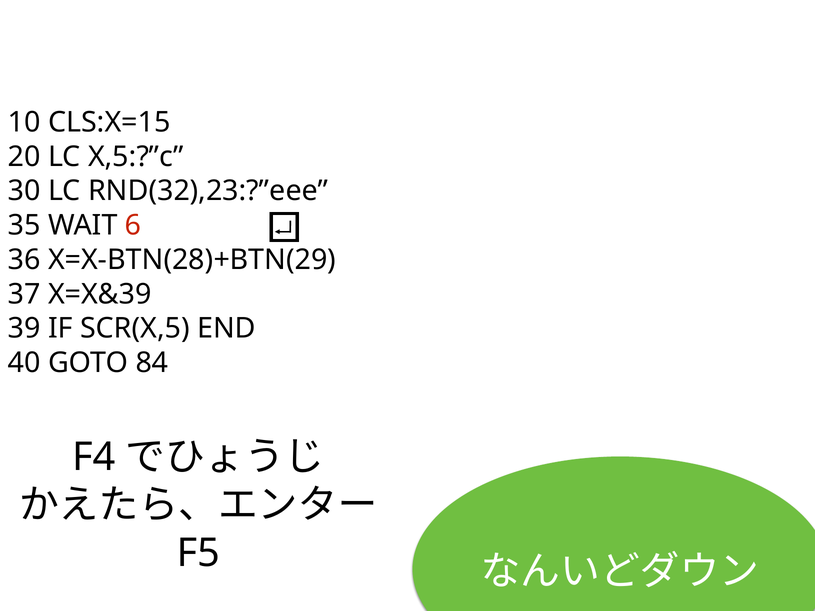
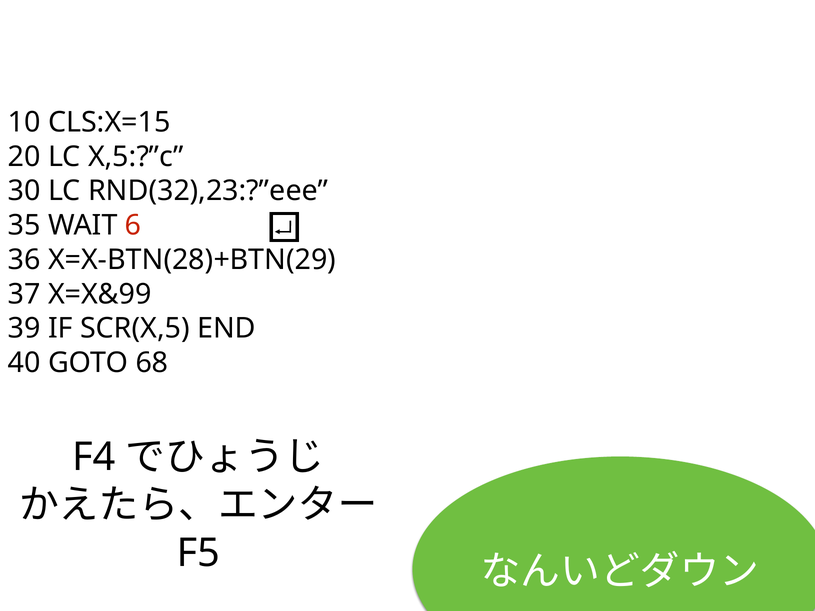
X=X&39: X=X&39 -> X=X&99 (100, 294)
84: 84 -> 68 (152, 363)
